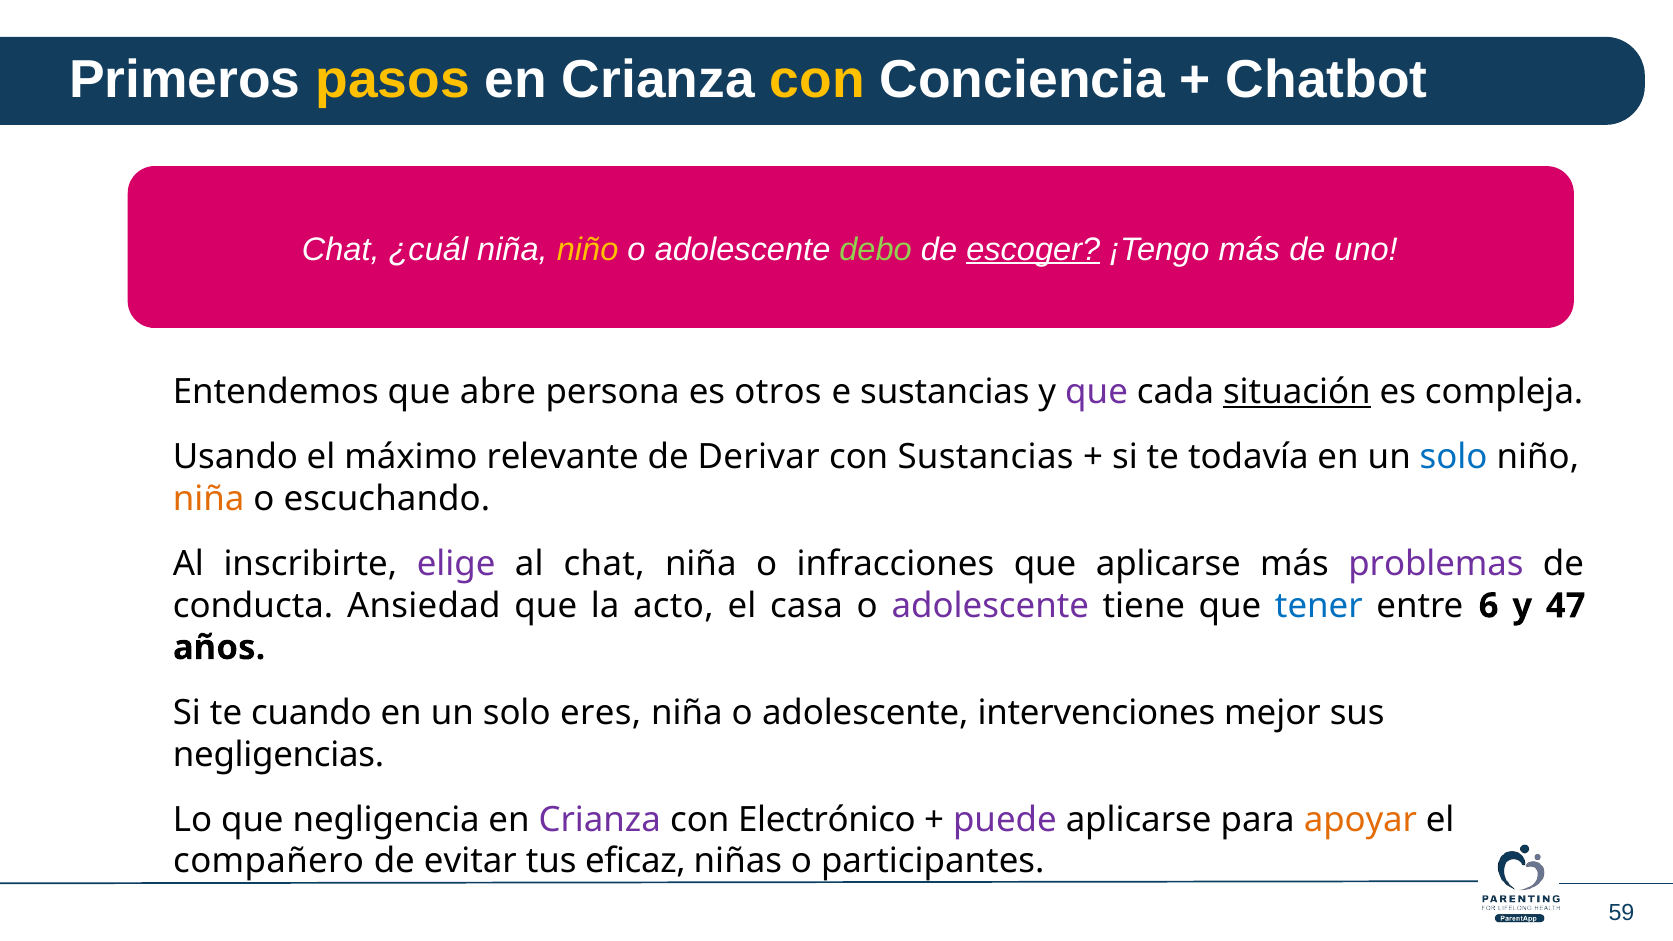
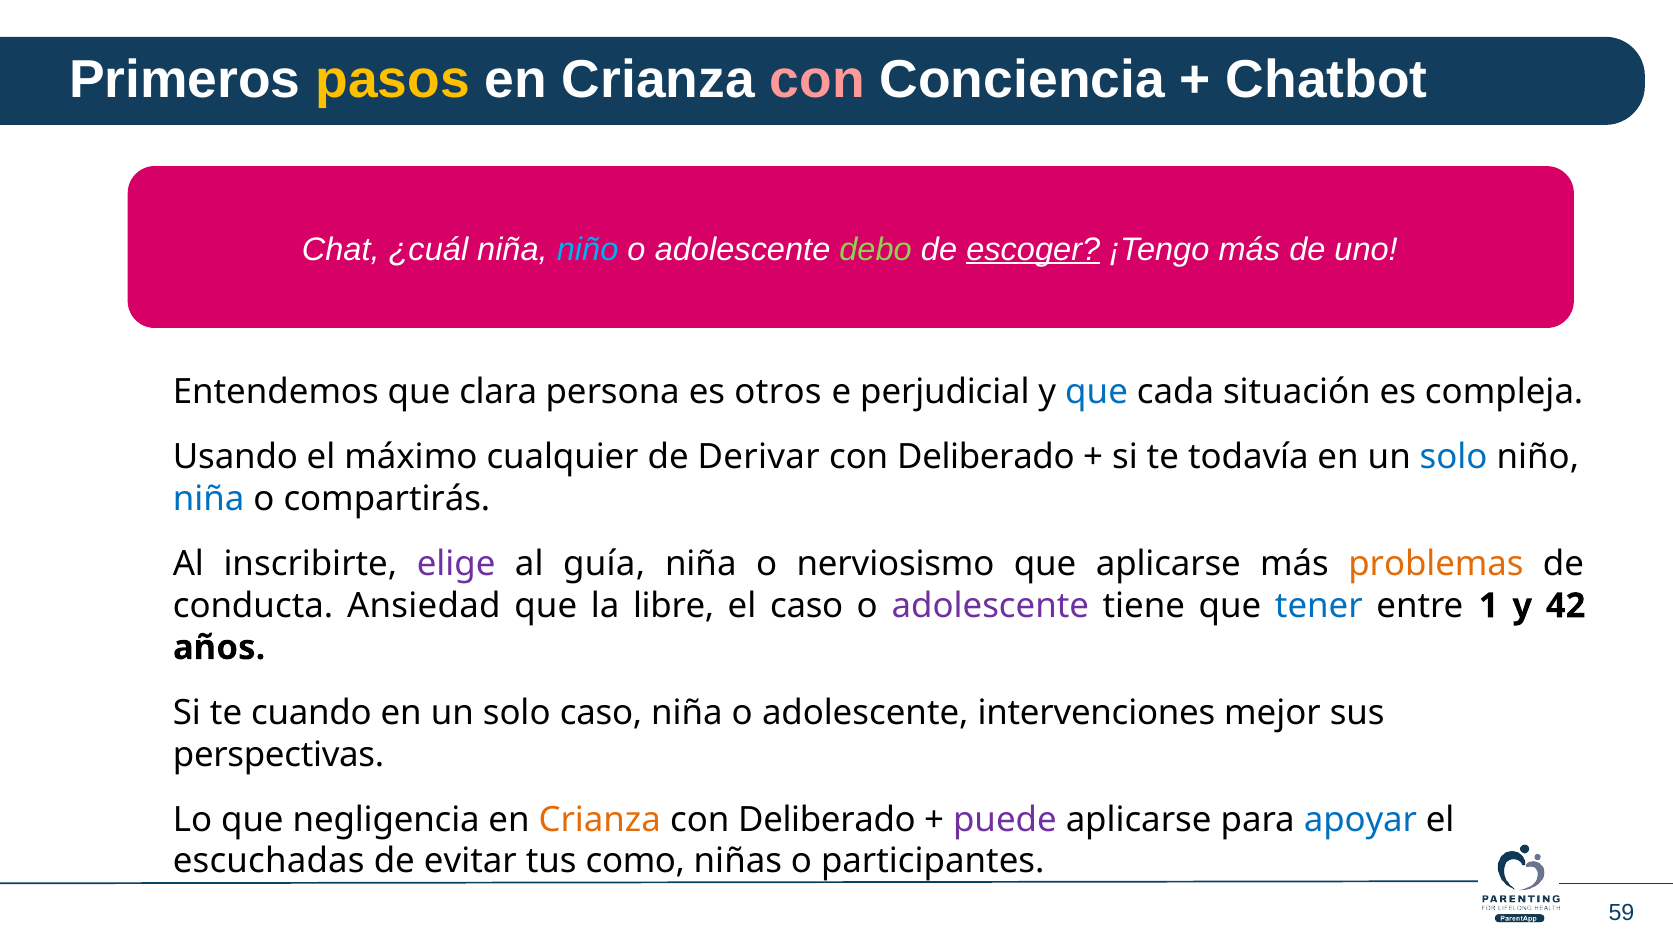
con colour: yellow -> pink (817, 80)
niño colour: yellow -> light blue (588, 249)
abre: abre -> clara (498, 392)
e sustancias: sustancias -> perjudicial (945, 392)
que colour: purple -> blue (1097, 392)
situación underline: present -> none (1297, 392)
relevante: relevante -> cualquier (563, 457)
Sustancias: Sustancias -> Deliberado (986, 457)
niña colour: orange -> blue (209, 499)
escuchando: escuchando -> compartirás (387, 499)
al chat: chat -> guía (604, 564)
infracciones: infracciones -> nerviosismo (896, 564)
problemas colour: purple -> orange (1436, 564)
acto: acto -> libre (674, 606)
el casa: casa -> caso (807, 606)
6: 6 -> 1 (1489, 606)
47: 47 -> 42 (1566, 606)
solo eres: eres -> caso (601, 713)
negligencias: negligencias -> perspectivas (279, 755)
Crianza colour: purple -> orange (600, 820)
Electrónico: Electrónico -> Deliberado (827, 820)
apoyar colour: orange -> blue (1360, 820)
compañero: compañero -> escuchadas (269, 861)
eficaz: eficaz -> como (635, 861)
